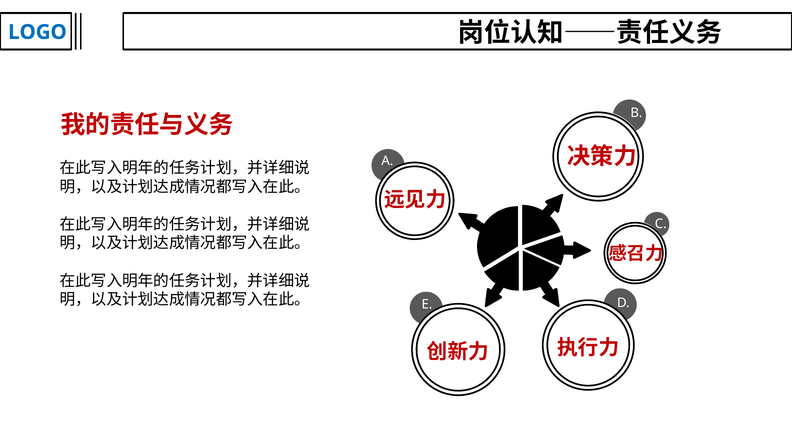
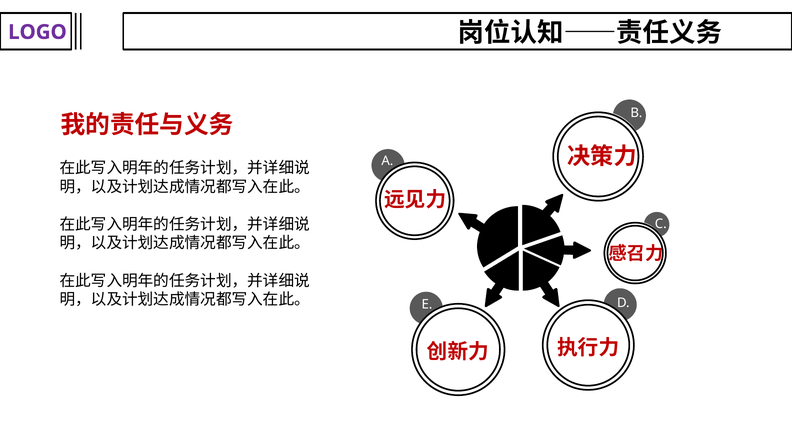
LOGO colour: blue -> purple (37, 32)
